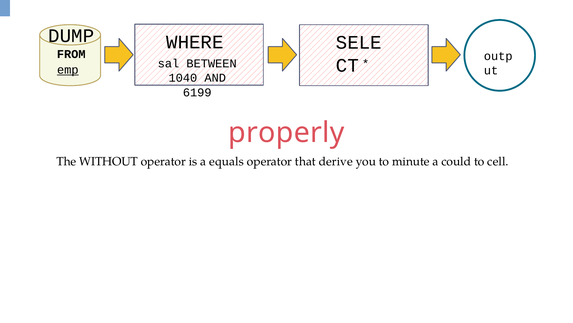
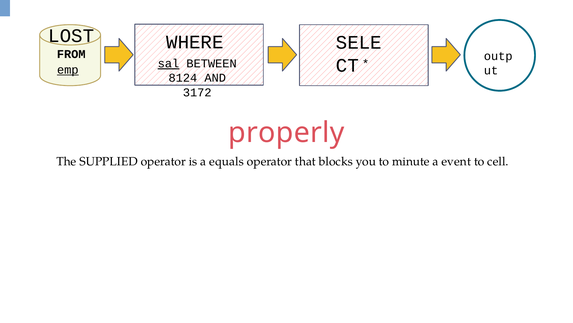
DUMP: DUMP -> LOST (71, 36)
sal underline: none -> present (168, 64)
1040: 1040 -> 8124 (183, 78)
6199: 6199 -> 3172 (197, 92)
WITHOUT: WITHOUT -> SUPPLIED (109, 161)
derive: derive -> blocks (336, 161)
could: could -> event (456, 161)
